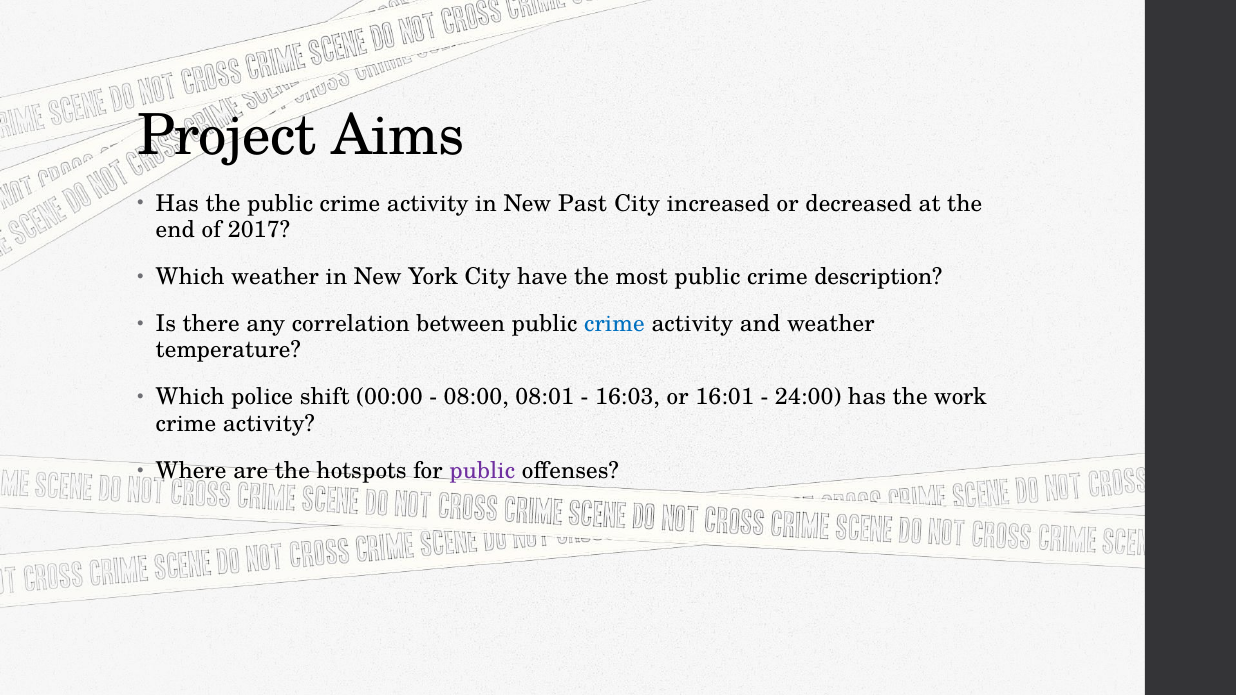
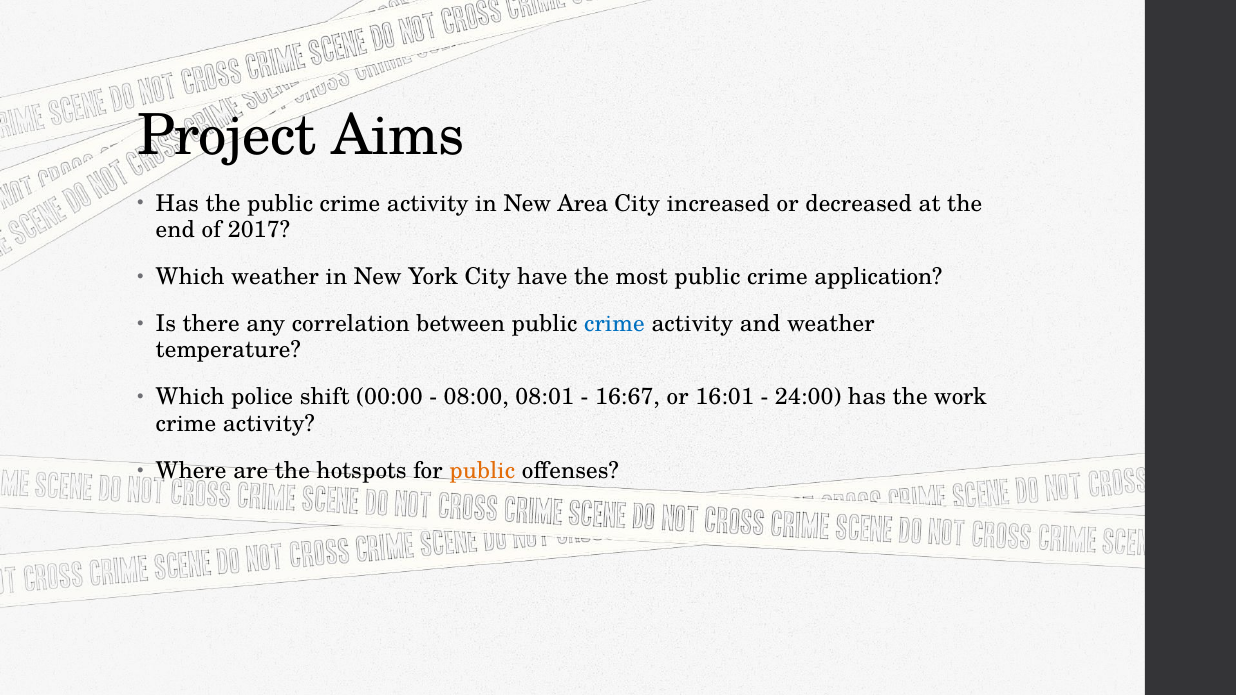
Past: Past -> Area (583, 204)
description: description -> application (878, 277)
16:03: 16:03 -> 16:67 (627, 397)
public colour: purple -> orange (482, 471)
